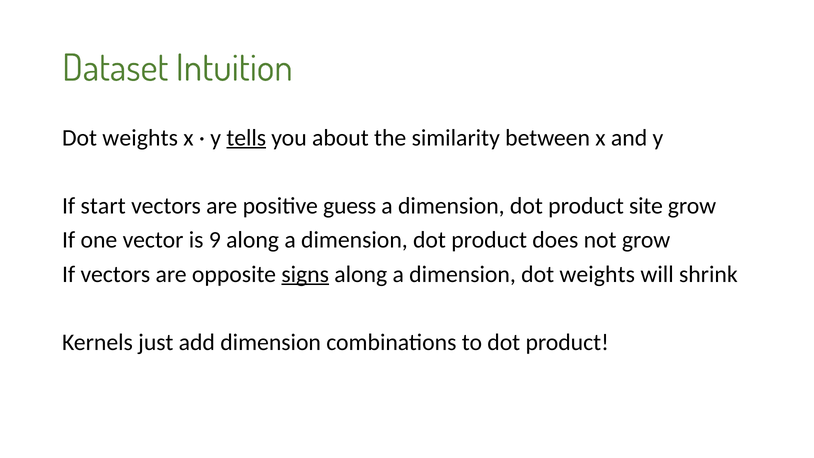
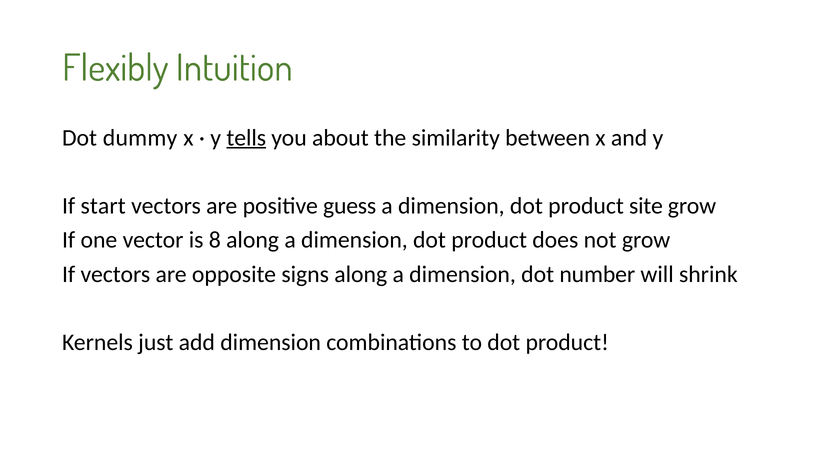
Dataset: Dataset -> Flexibly (115, 68)
weights: weights -> dummy (140, 138)
9: 9 -> 8 (215, 240)
signs underline: present -> none (305, 274)
dimension dot weights: weights -> number (597, 274)
